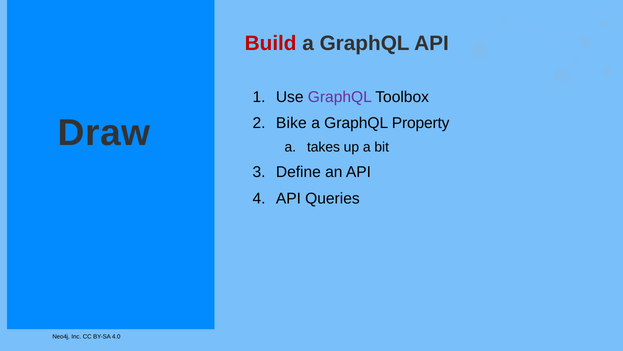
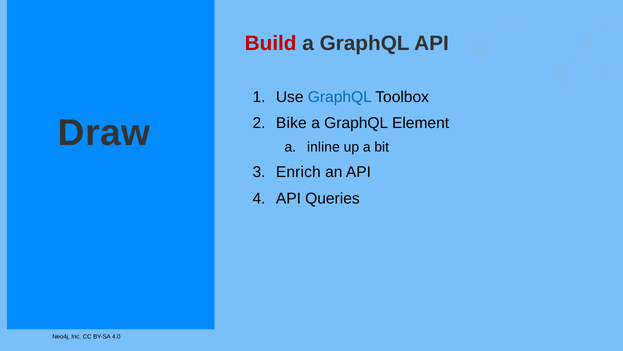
GraphQL colour: purple -> blue (340, 97)
Property: Property -> Element (421, 123)
takes: takes -> inline (323, 147)
Define: Define -> Enrich (298, 172)
